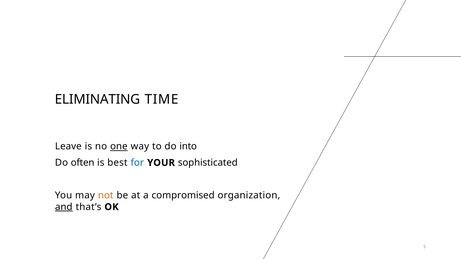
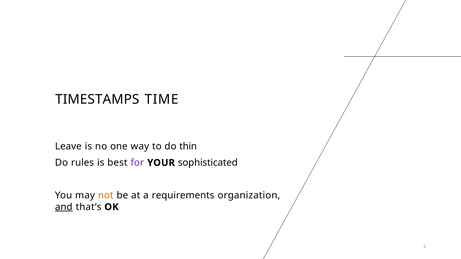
ELIMINATING: ELIMINATING -> TIMESTAMPS (97, 100)
one underline: present -> none (119, 147)
into: into -> thin (188, 147)
often: often -> rules (83, 163)
for colour: blue -> purple (137, 163)
compromised: compromised -> requirements (183, 196)
